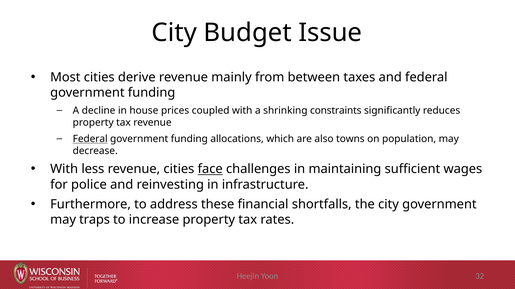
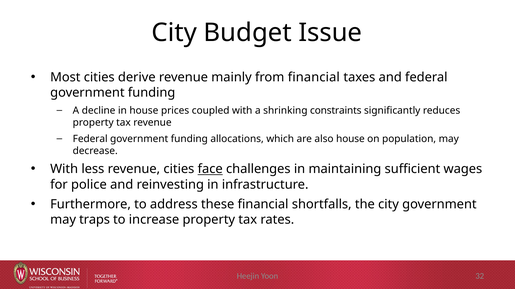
from between: between -> financial (314, 77)
Federal underline: present -> none (90, 139)
also towns: towns -> house (350, 139)
